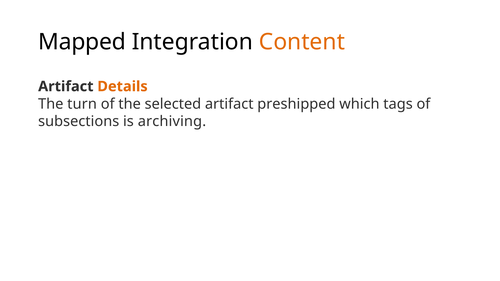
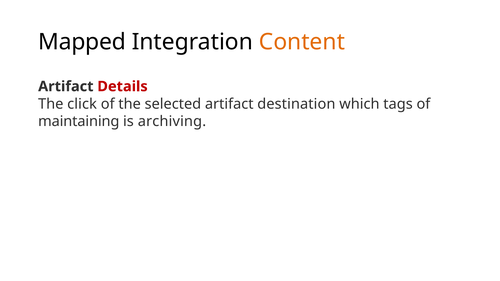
Details colour: orange -> red (122, 87)
turn: turn -> click (82, 104)
preshipped: preshipped -> destination (296, 104)
subsections: subsections -> maintaining (79, 122)
